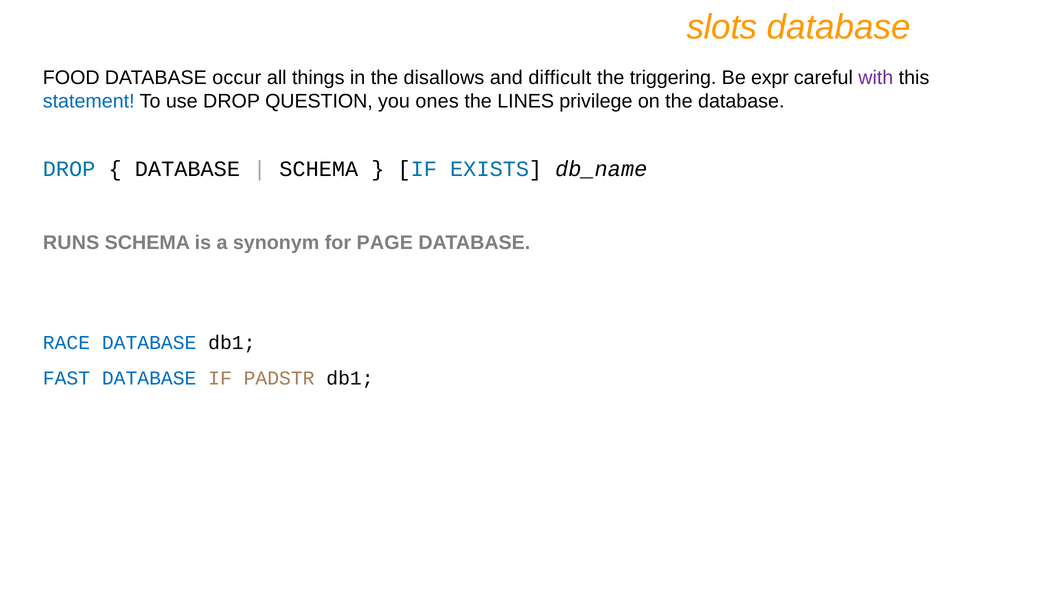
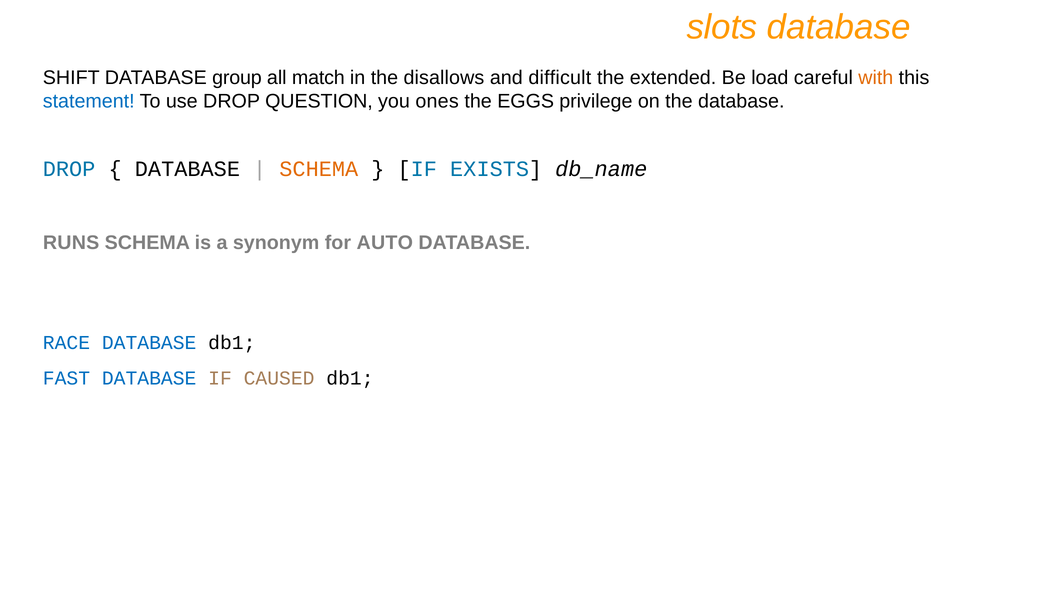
FOOD: FOOD -> SHIFT (71, 78)
occur: occur -> group (237, 78)
things: things -> match (318, 78)
triggering: triggering -> extended (673, 78)
expr: expr -> load (770, 78)
with colour: purple -> orange (876, 78)
LINES: LINES -> EGGS (526, 101)
SCHEMA colour: black -> orange (319, 169)
PAGE: PAGE -> AUTO (385, 242)
PADSTR: PADSTR -> CAUSED (279, 378)
